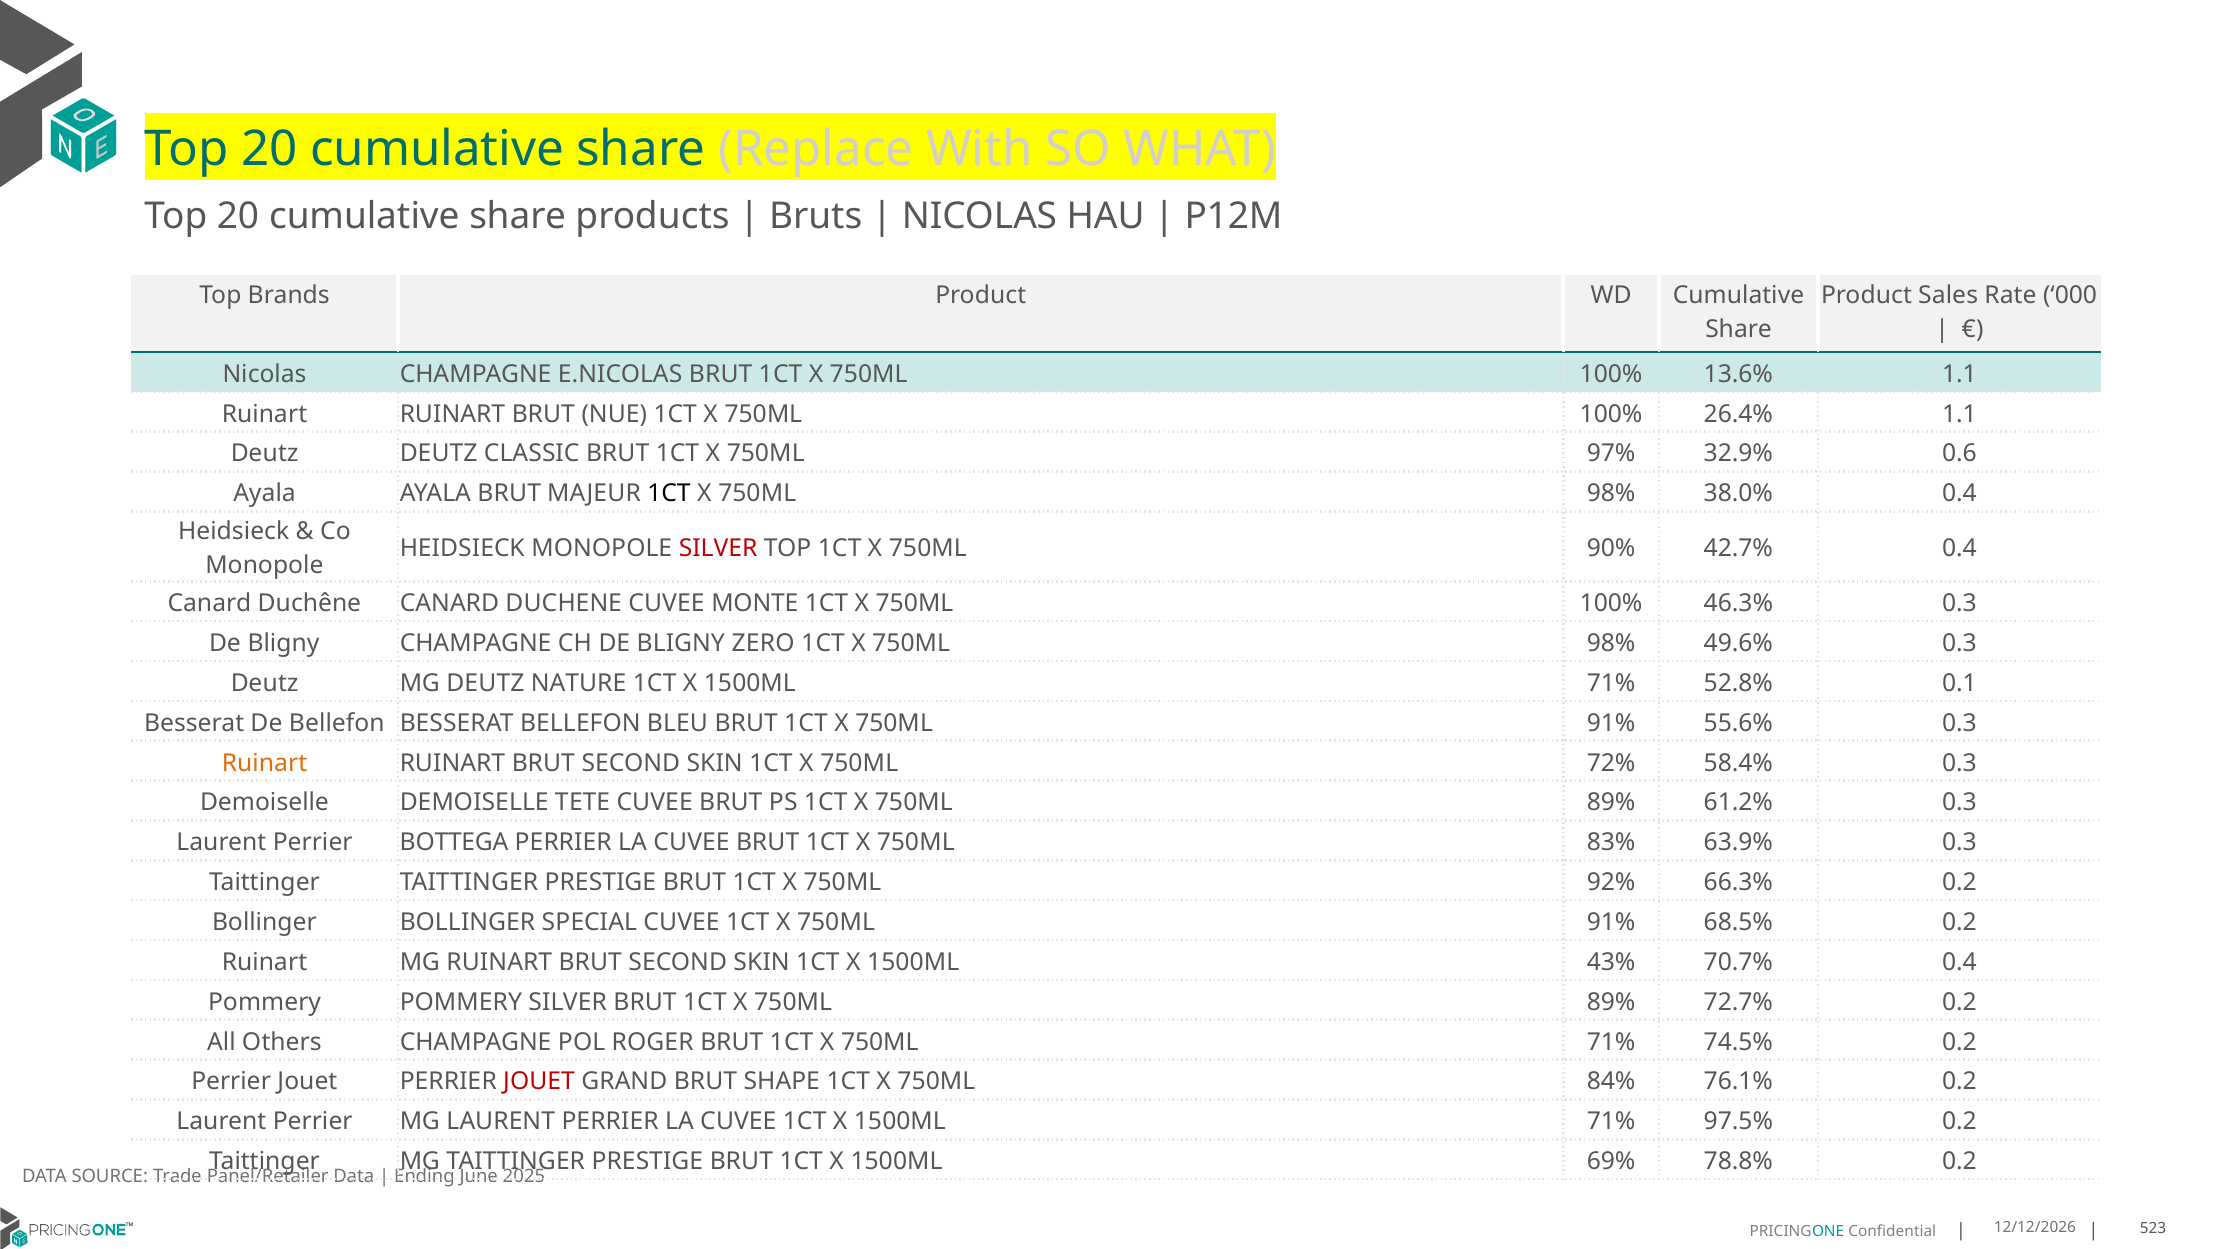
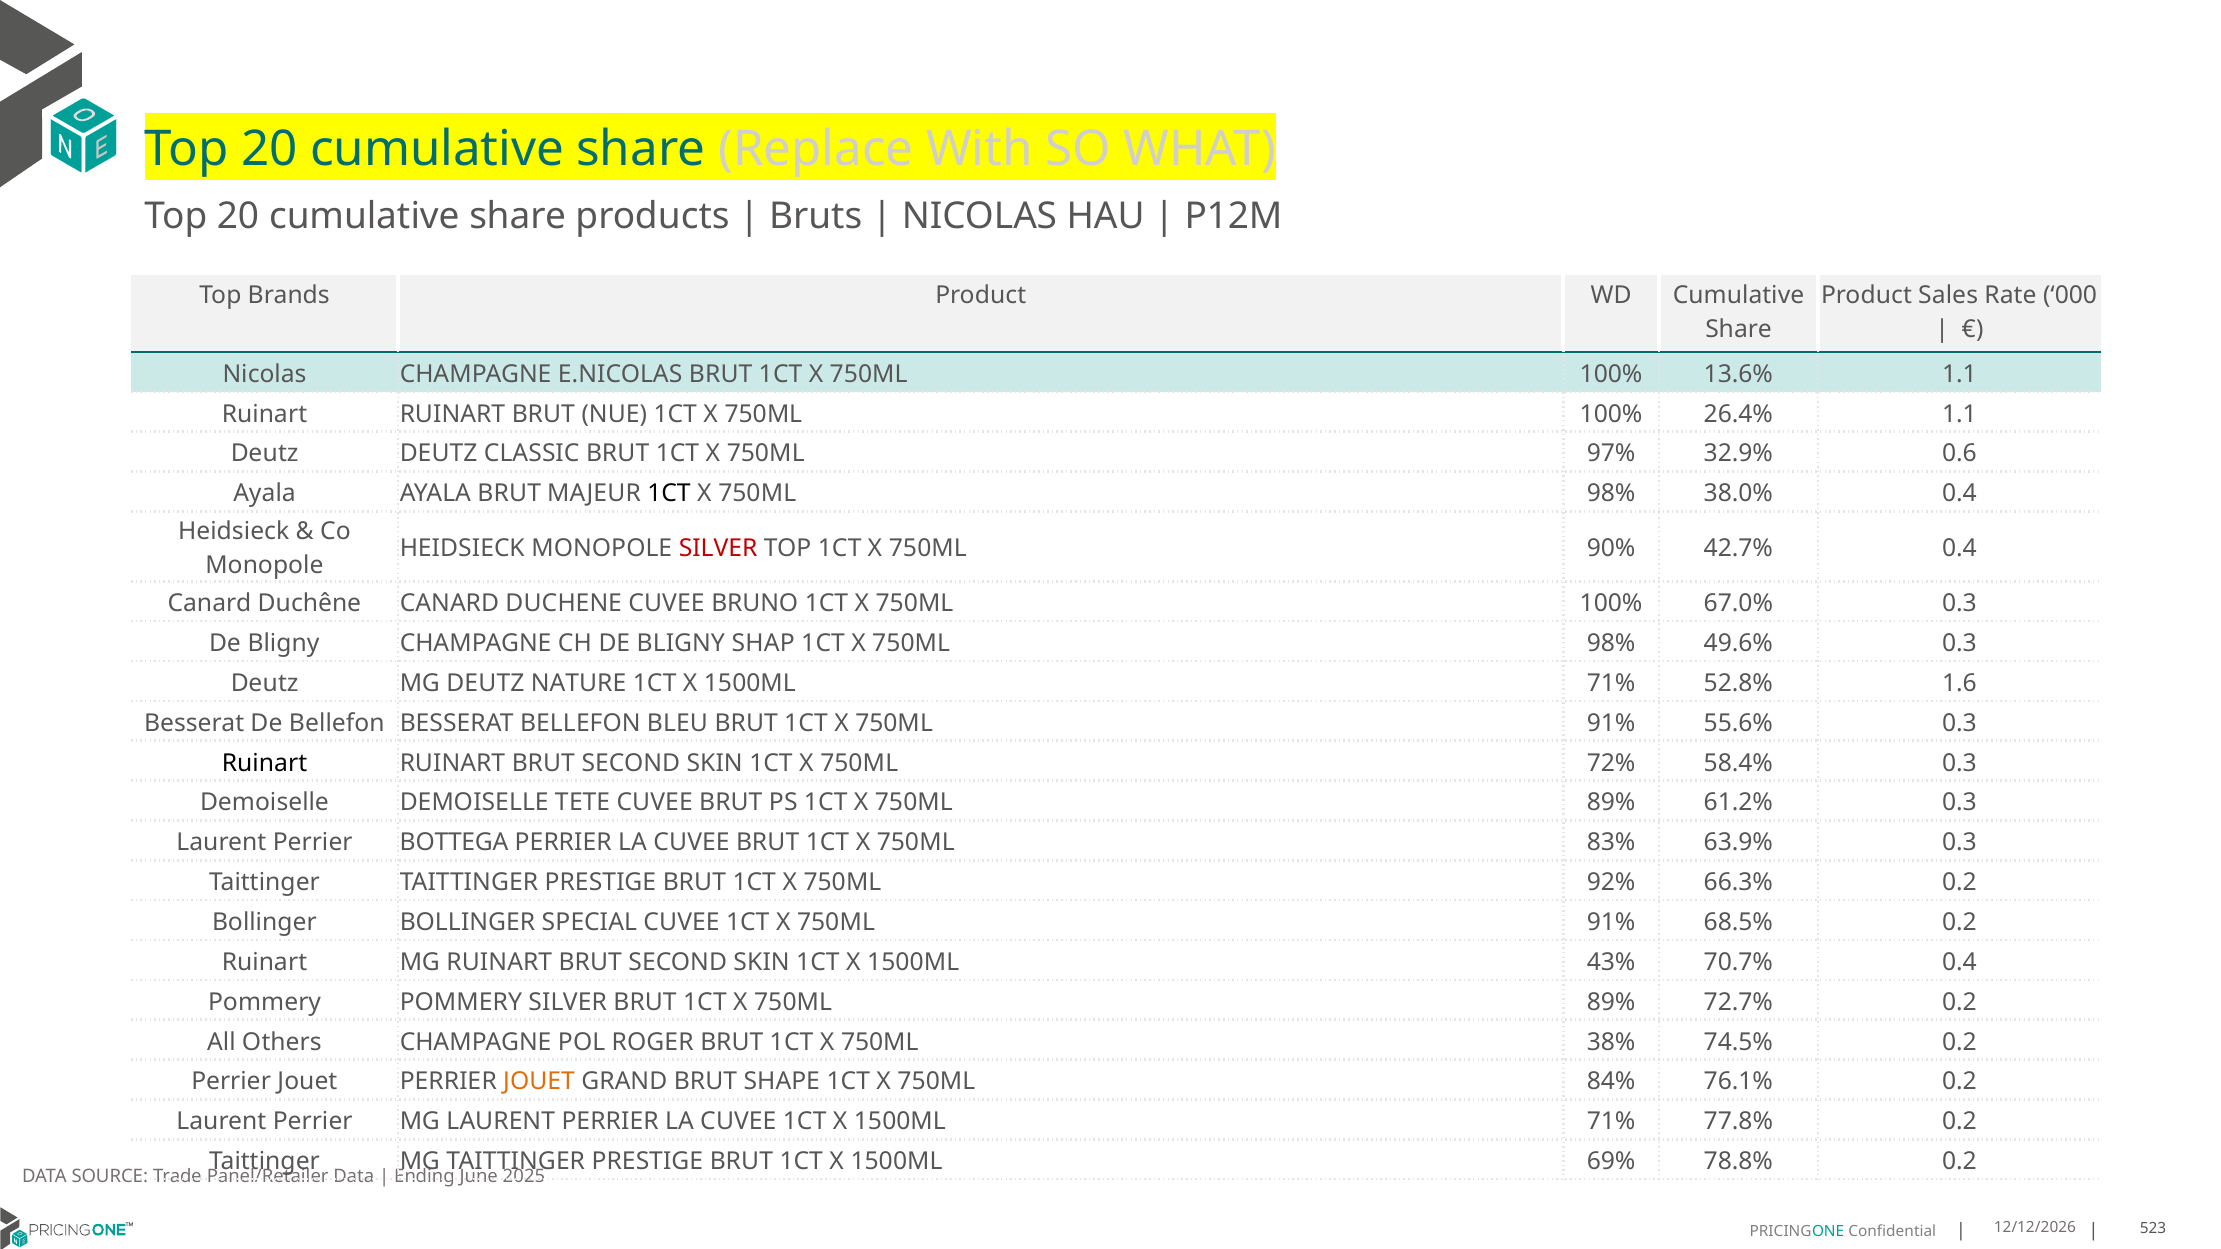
MONTE: MONTE -> BRUNO (755, 604)
46.3%: 46.3% -> 67.0% (1738, 604)
ZERO: ZERO -> SHAP (763, 643)
0.1: 0.1 -> 1.6 (1959, 683)
Ruinart colour: orange -> black (265, 763)
750ML 71%: 71% -> 38% (1611, 1042)
JOUET colour: red -> orange (539, 1082)
97.5%: 97.5% -> 77.8% (1738, 1122)
